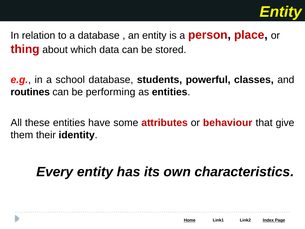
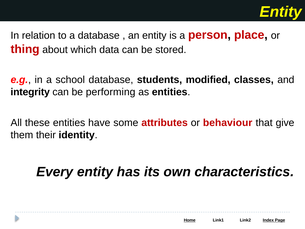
powerful: powerful -> modified (208, 80)
routines: routines -> integrity (30, 92)
